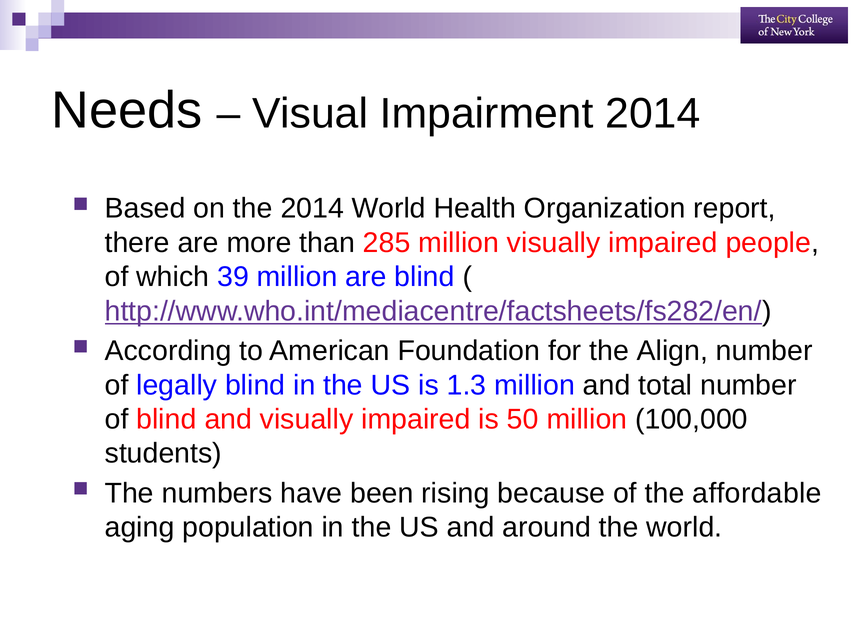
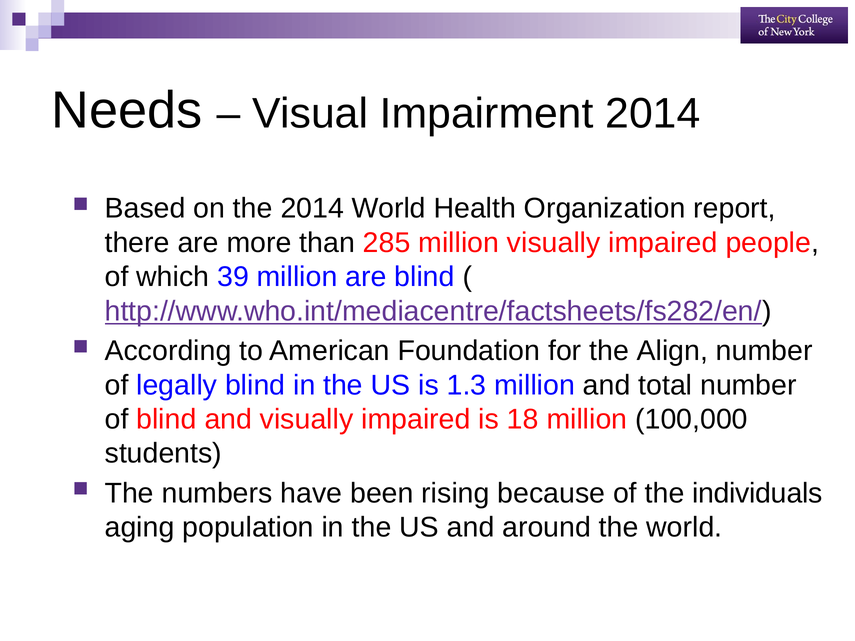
50: 50 -> 18 (523, 420)
affordable: affordable -> individuals (757, 494)
